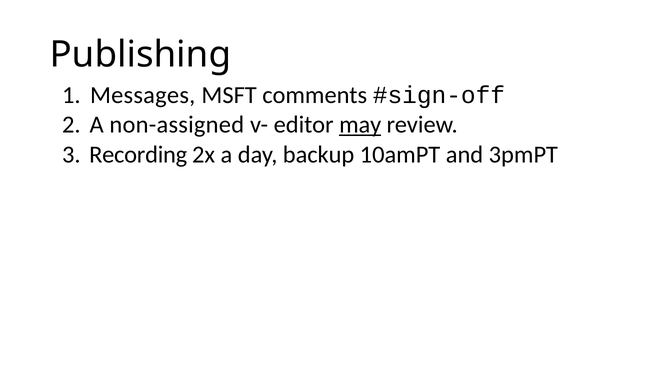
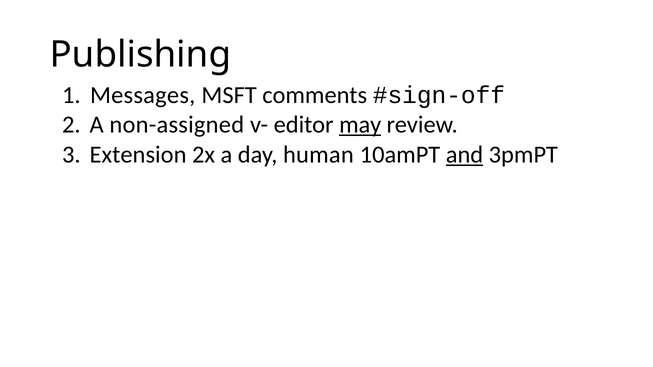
Recording: Recording -> Extension (138, 155)
backup: backup -> human (318, 155)
and underline: none -> present (465, 155)
